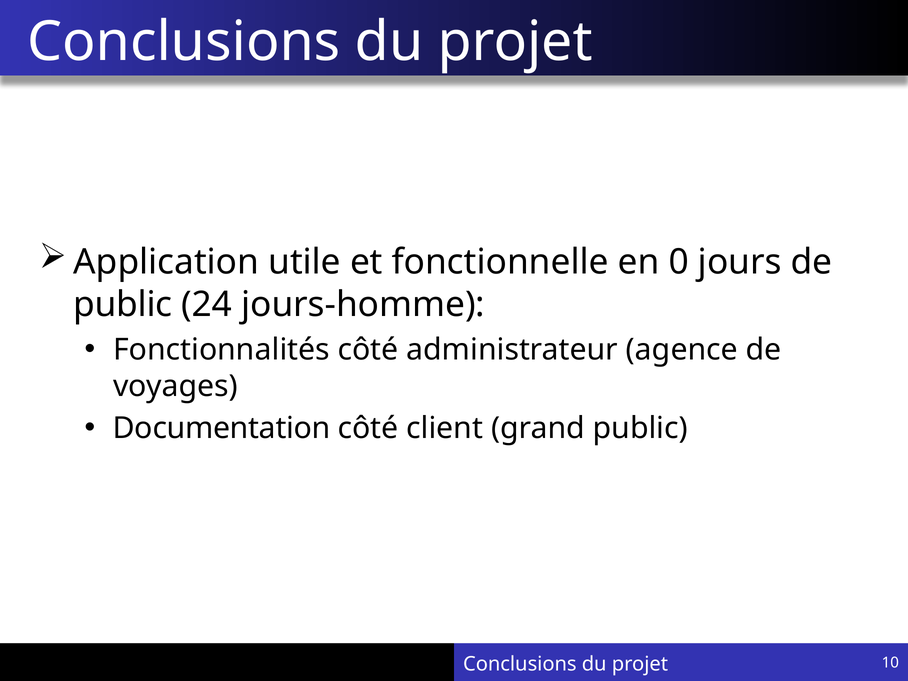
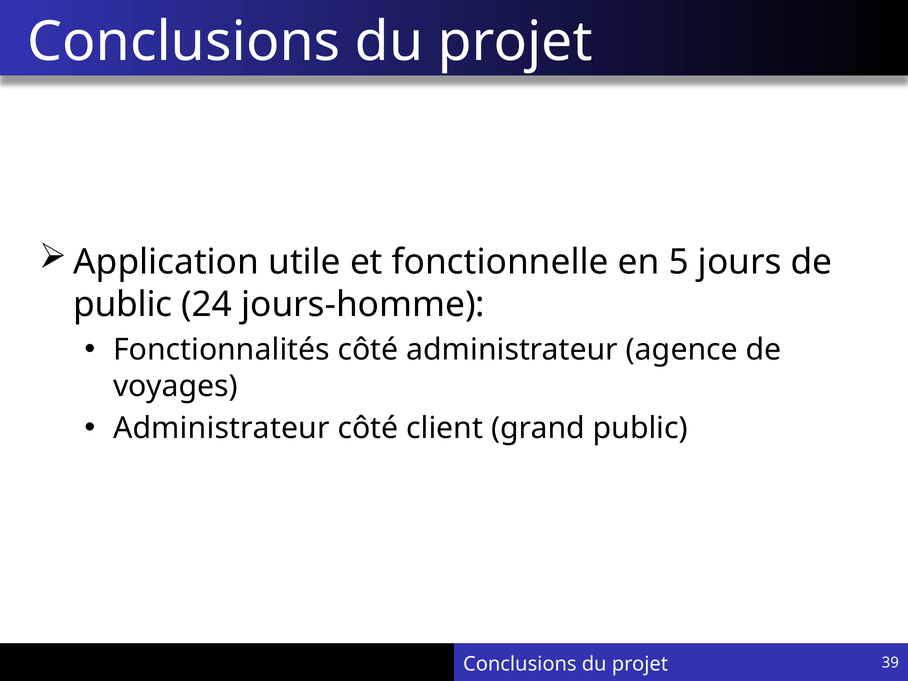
0: 0 -> 5 (679, 262)
Documentation: Documentation -> Administrateur (221, 428)
10: 10 -> 39 (890, 663)
